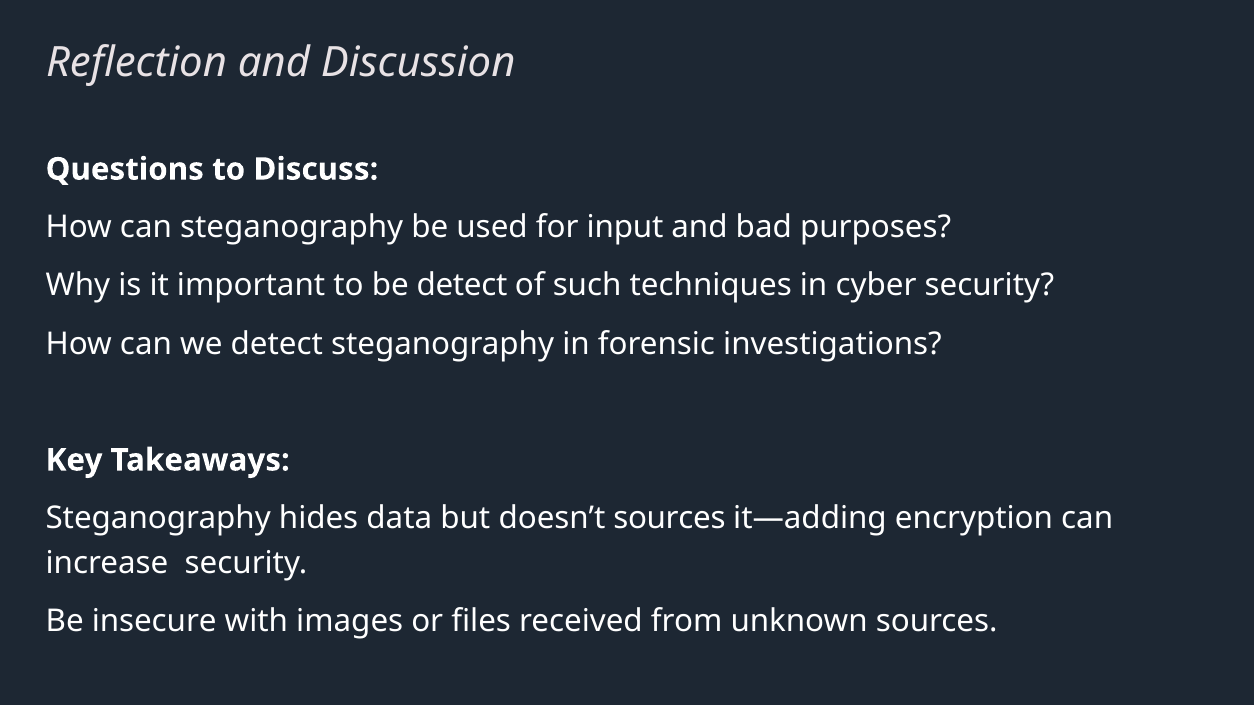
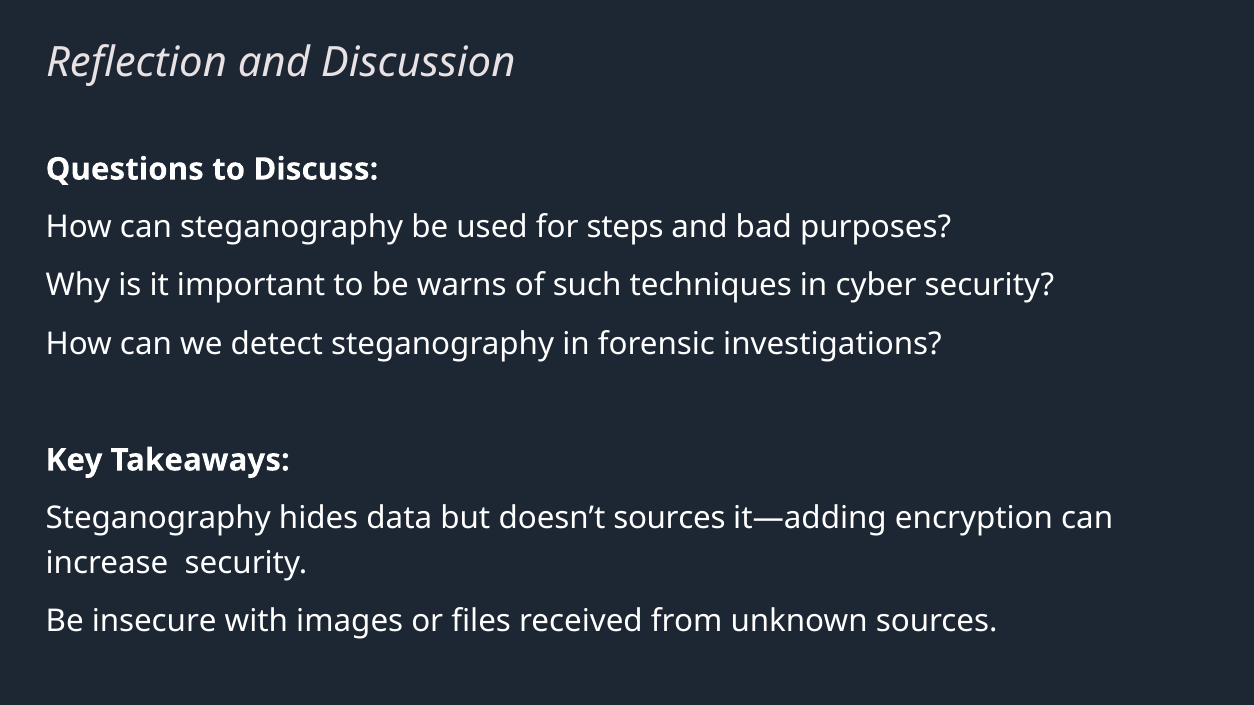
input: input -> steps (625, 228)
be detect: detect -> warns (462, 286)
